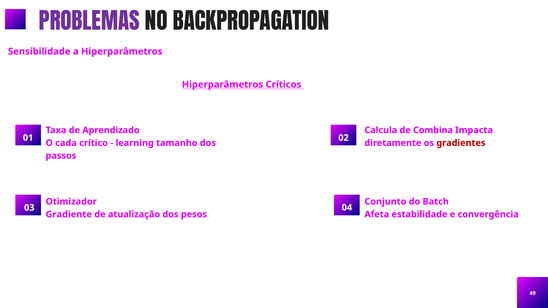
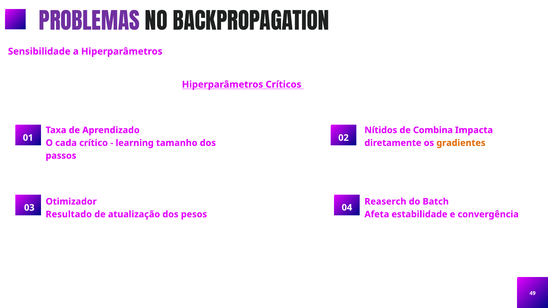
Calcula: Calcula -> Nítidos (381, 130)
gradientes colour: red -> orange (461, 143)
Conjunto: Conjunto -> Reaserch (385, 202)
Gradiente: Gradiente -> Resultado (69, 214)
